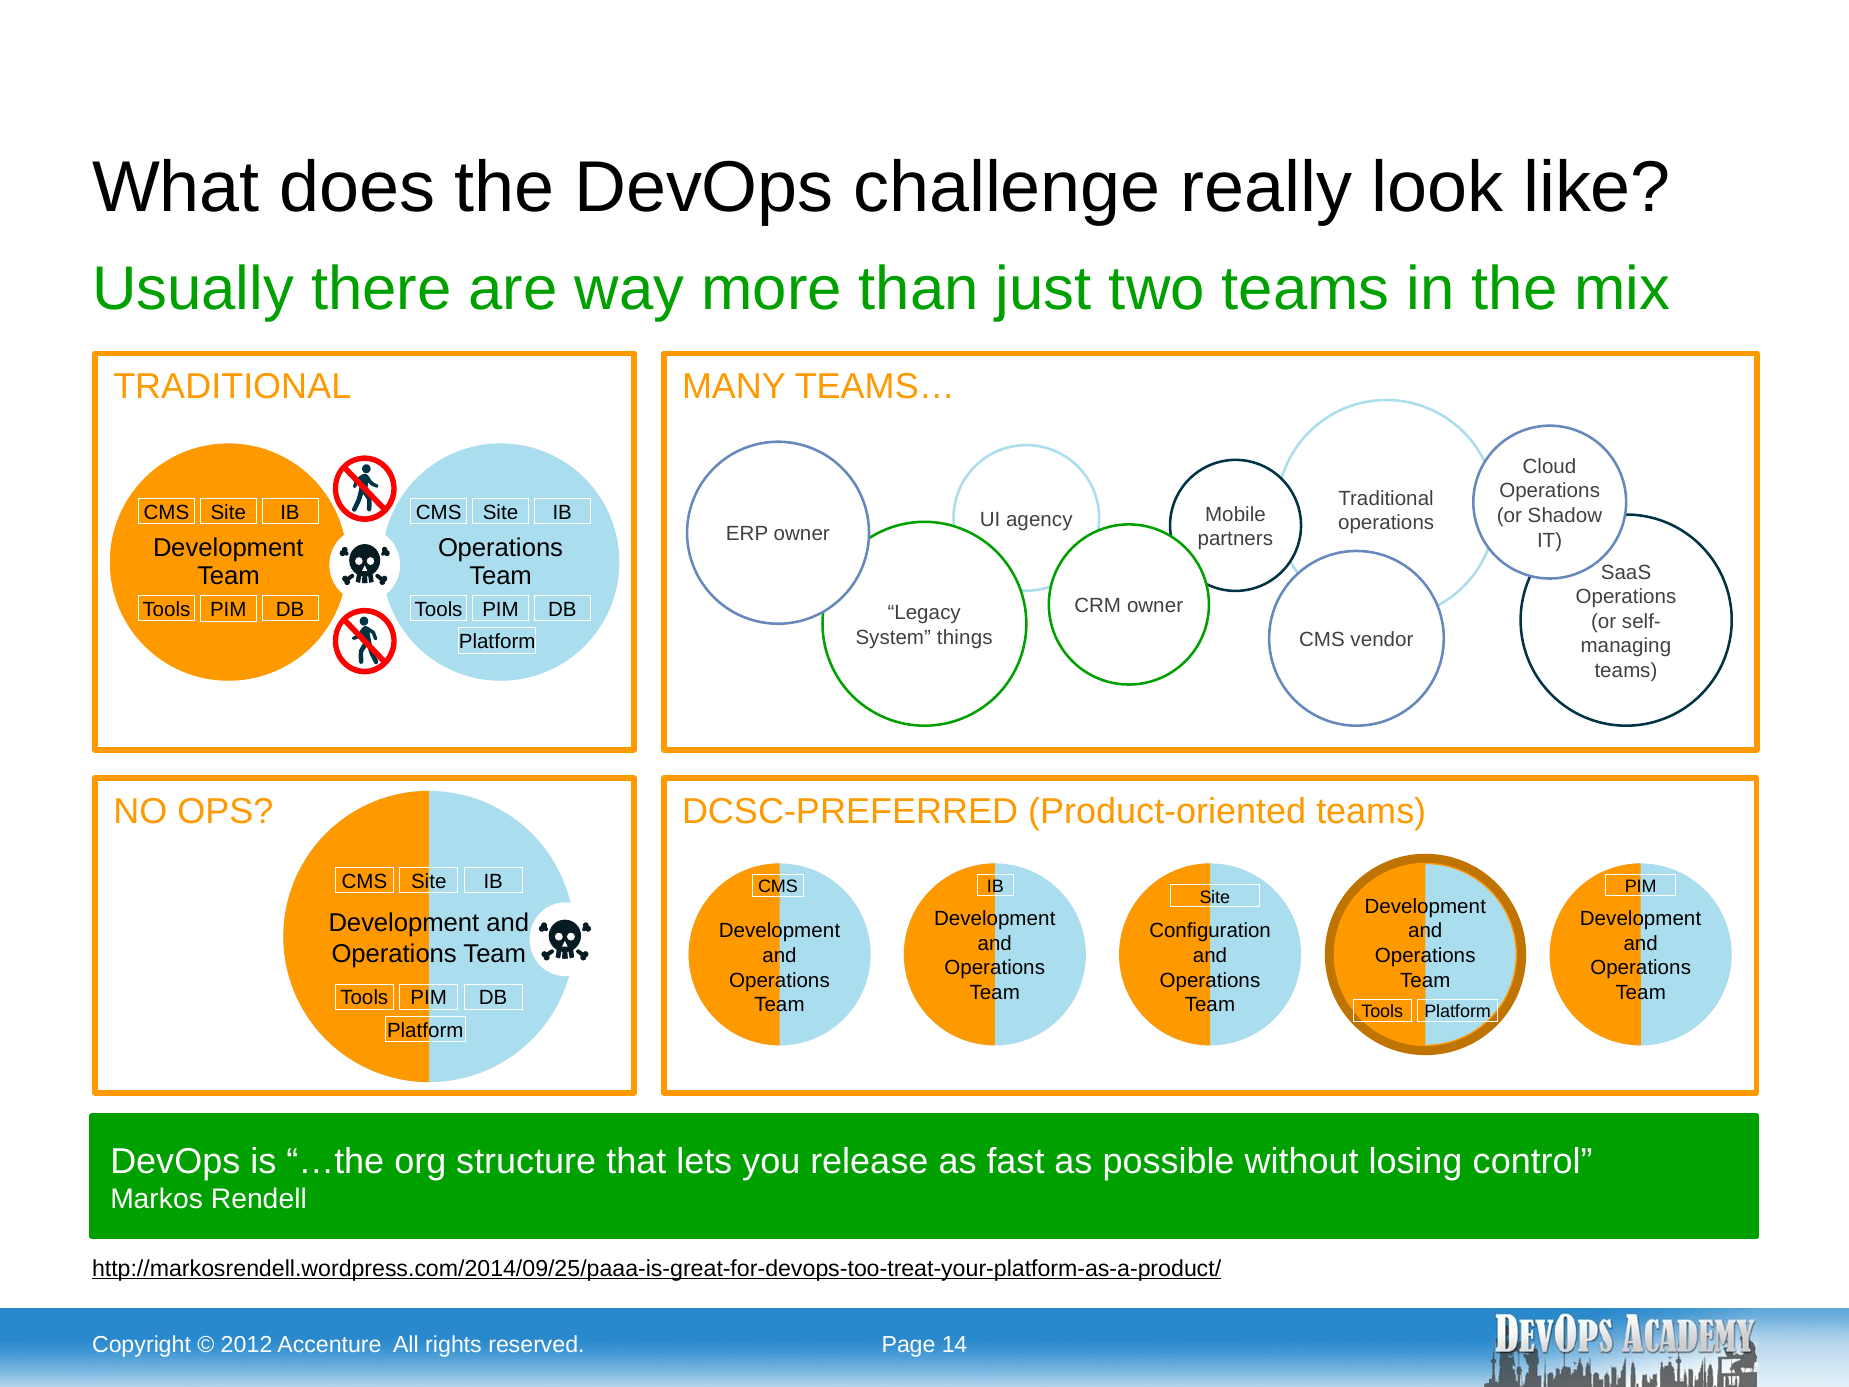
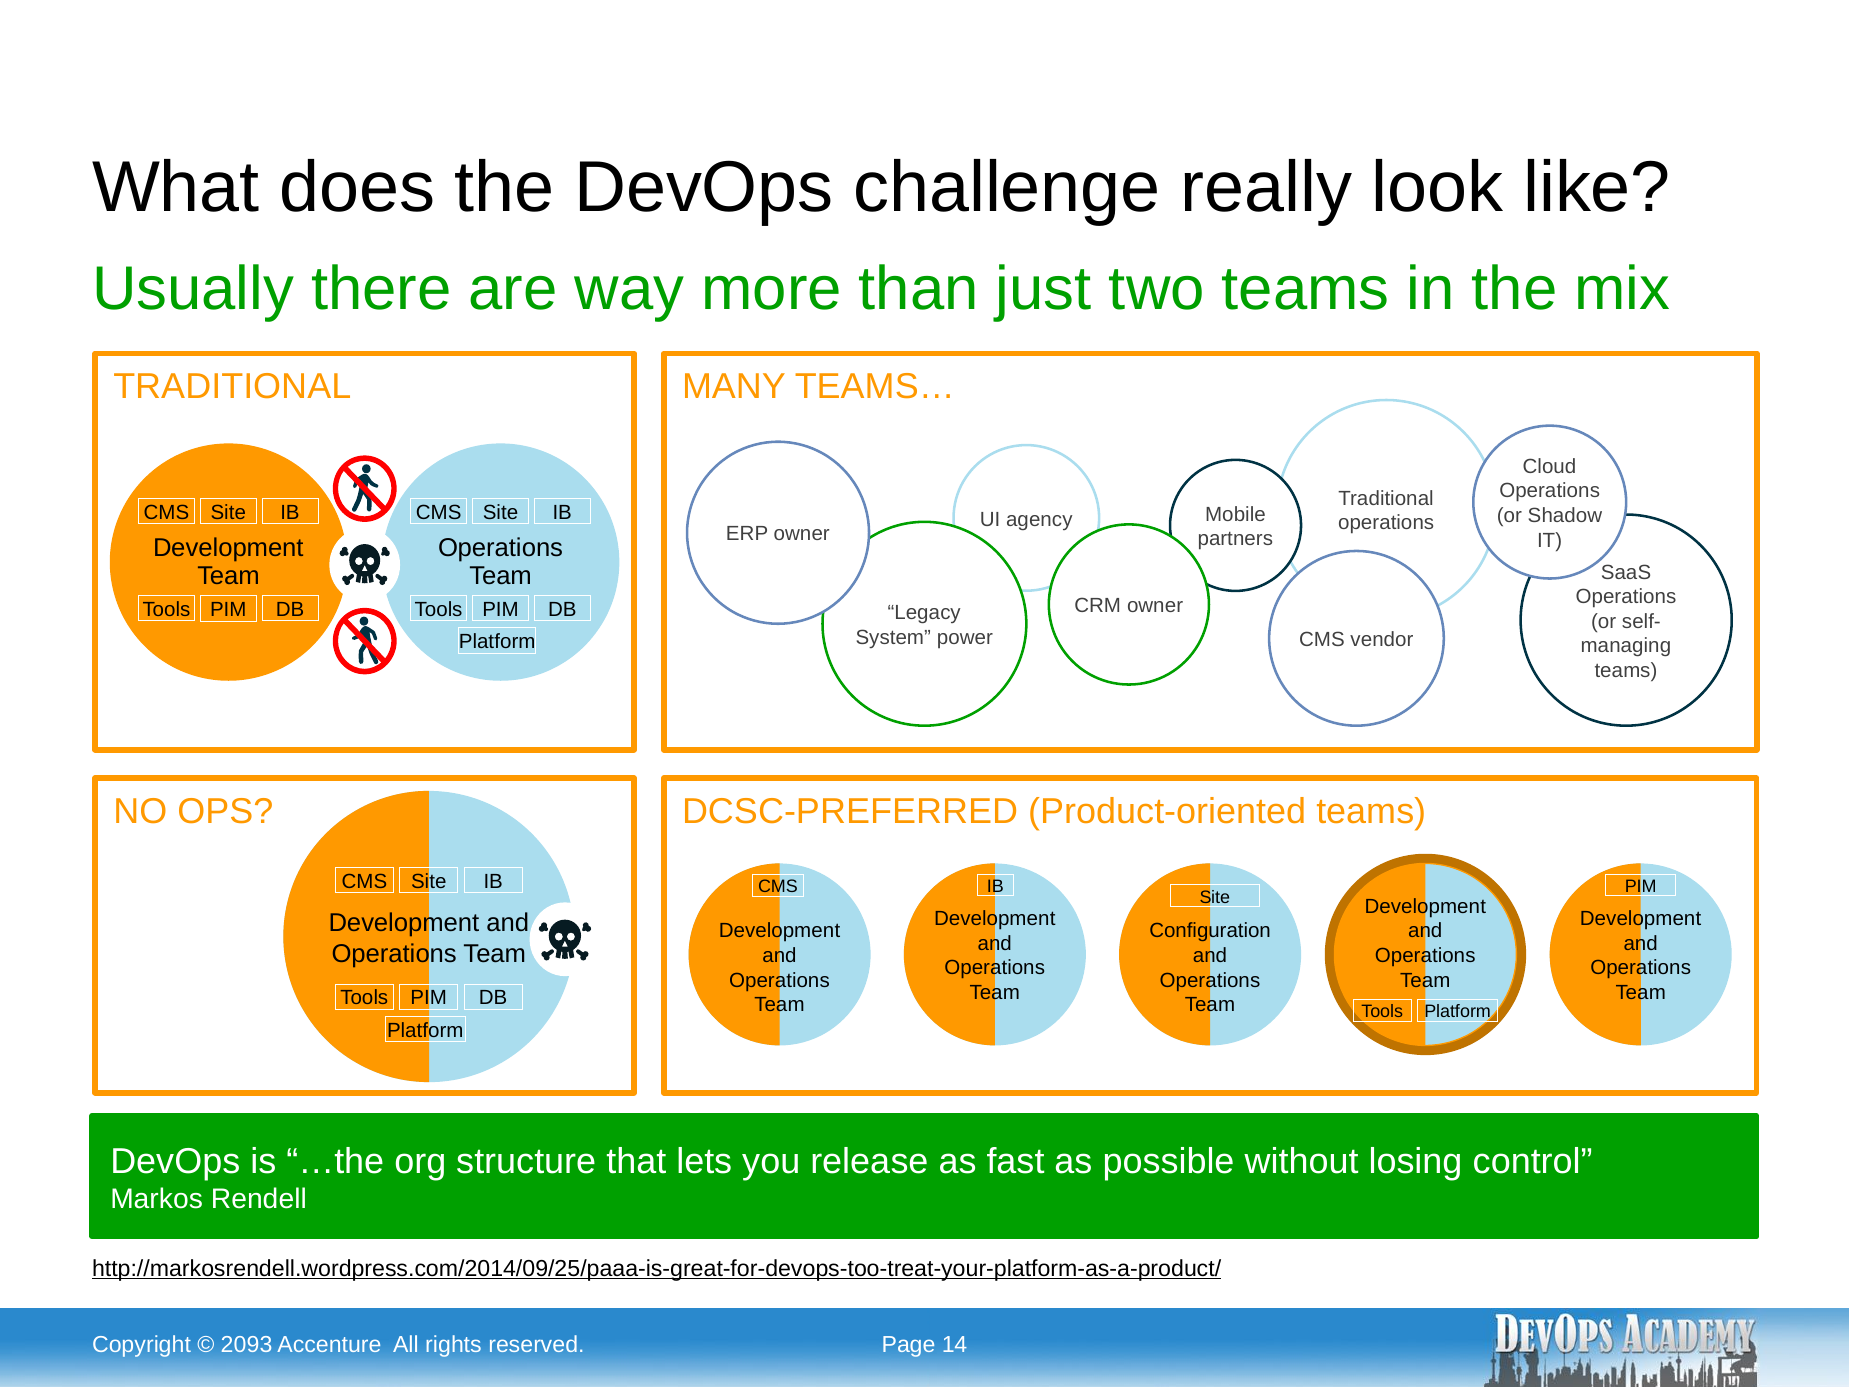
things: things -> power (965, 637)
2012: 2012 -> 2093 (247, 1344)
